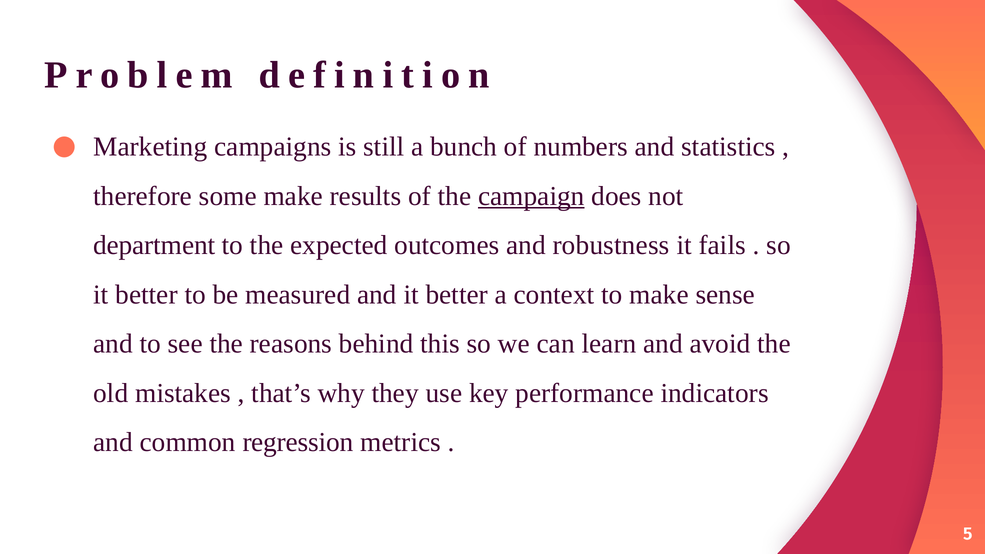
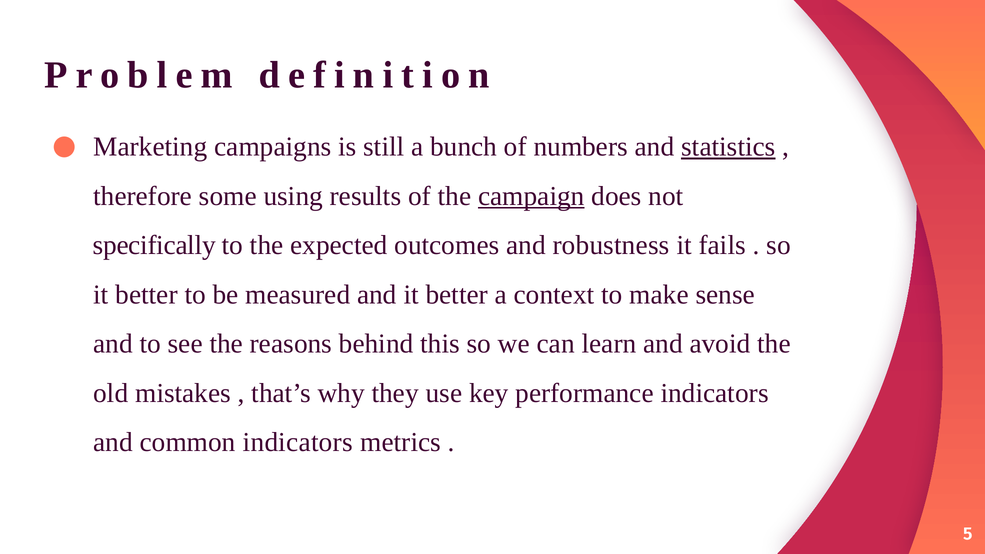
statistics underline: none -> present (728, 147)
some make: make -> using (293, 196)
department: department -> specifically (154, 245)
common regression: regression -> indicators (298, 442)
